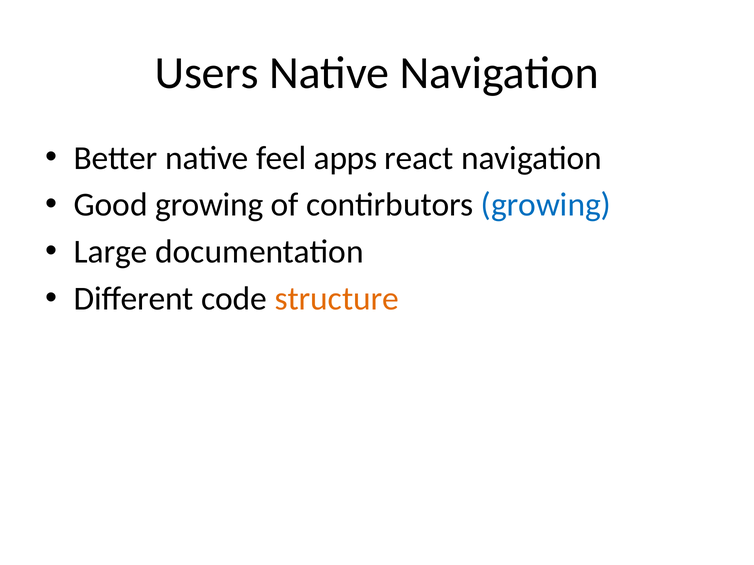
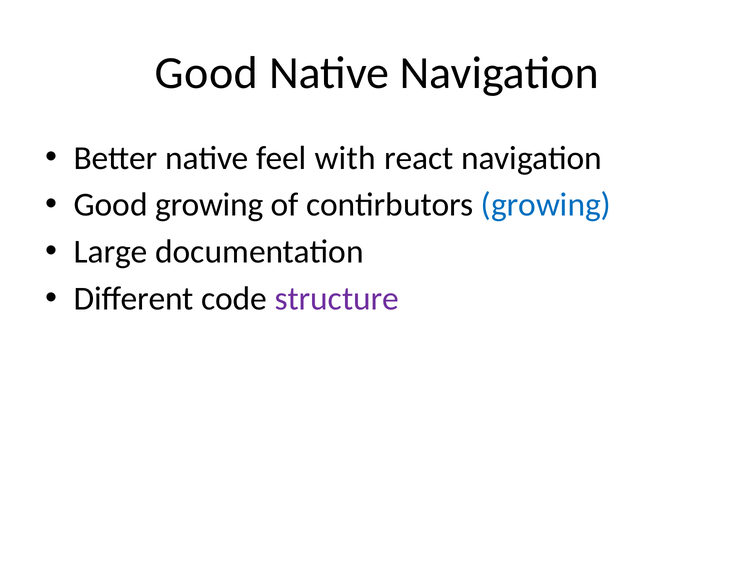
Users: Users -> Good (206, 73)
apps: apps -> with (345, 158)
structure colour: orange -> purple (337, 299)
